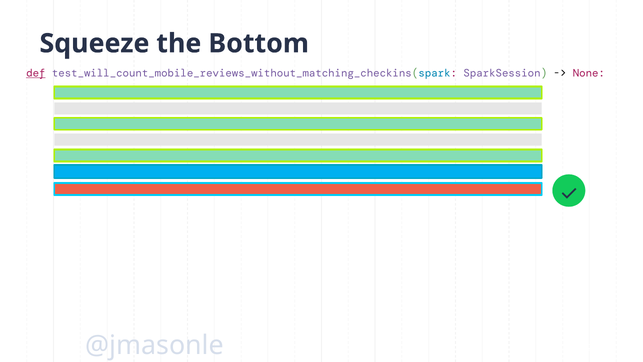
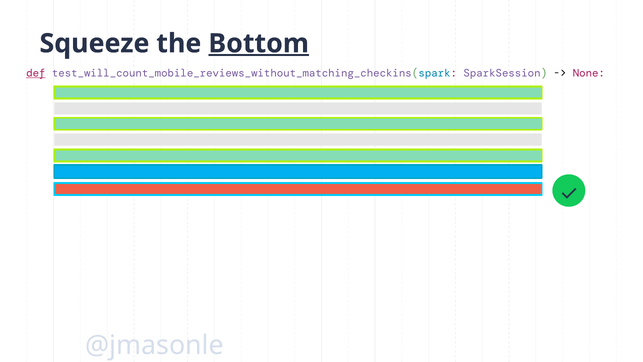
Bottom underline: none -> present (259, 43)
